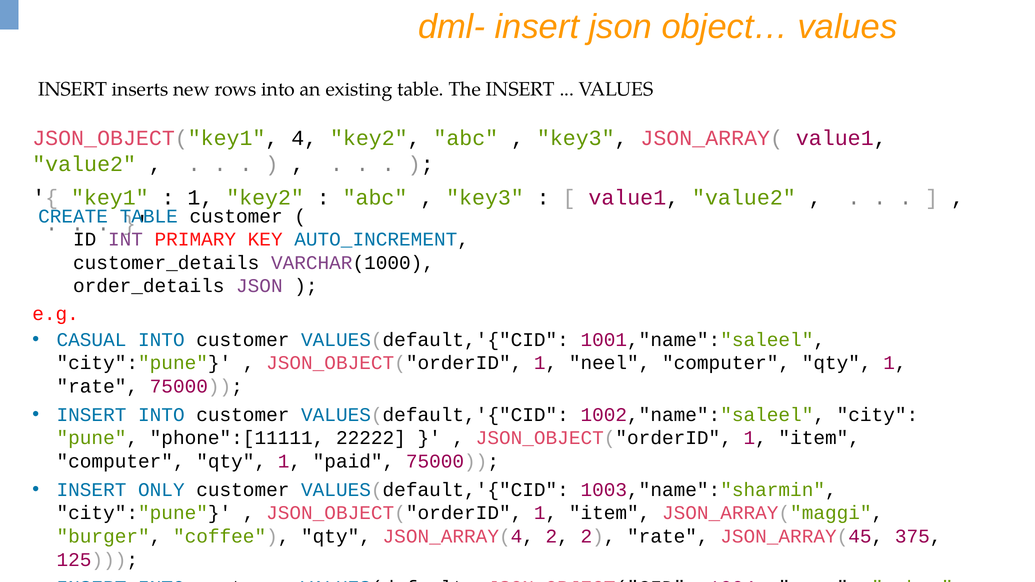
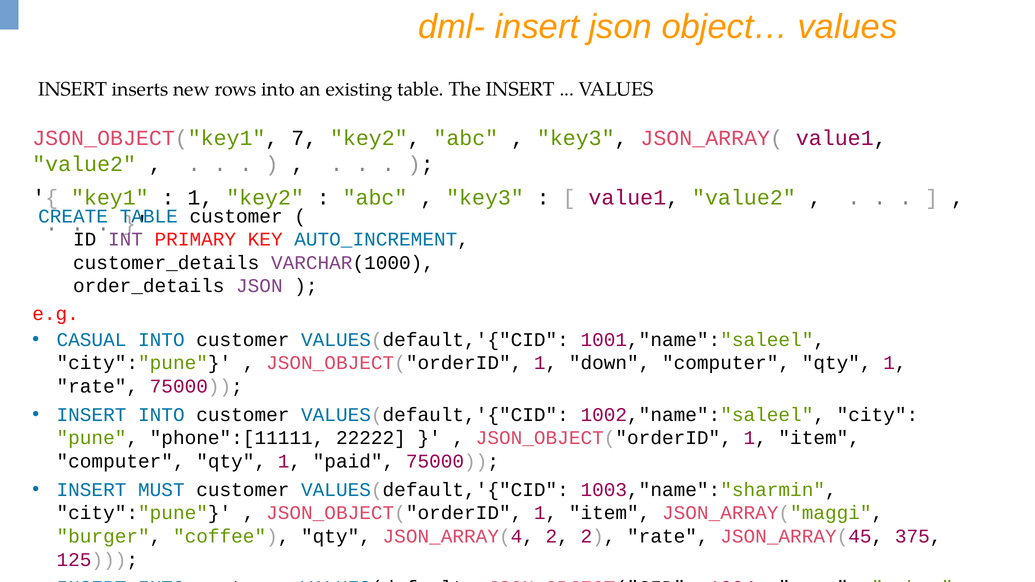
4: 4 -> 7 (304, 138)
neel: neel -> down (610, 363)
ONLY: ONLY -> MUST (161, 490)
